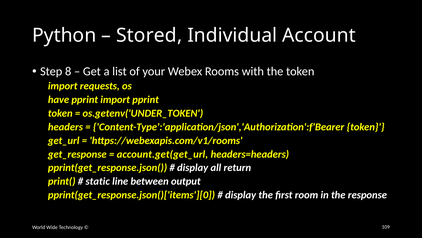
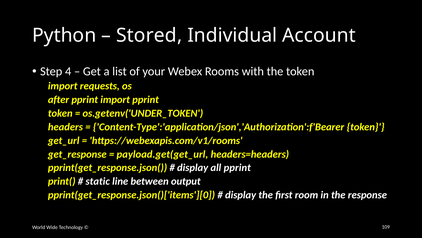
8: 8 -> 4 (68, 71)
have: have -> after (59, 99)
account.get(get_url: account.get(get_url -> payload.get(get_url (162, 154)
all return: return -> pprint (237, 167)
